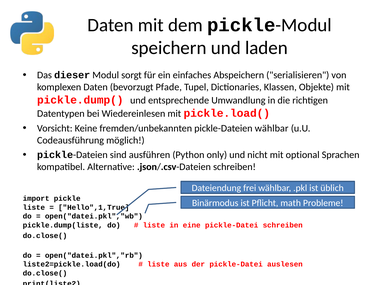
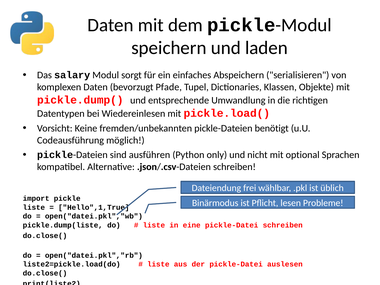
dieser: dieser -> salary (72, 75)
pickle-Dateien wählbar: wählbar -> benötigt (272, 128)
math: math -> lesen (291, 203)
